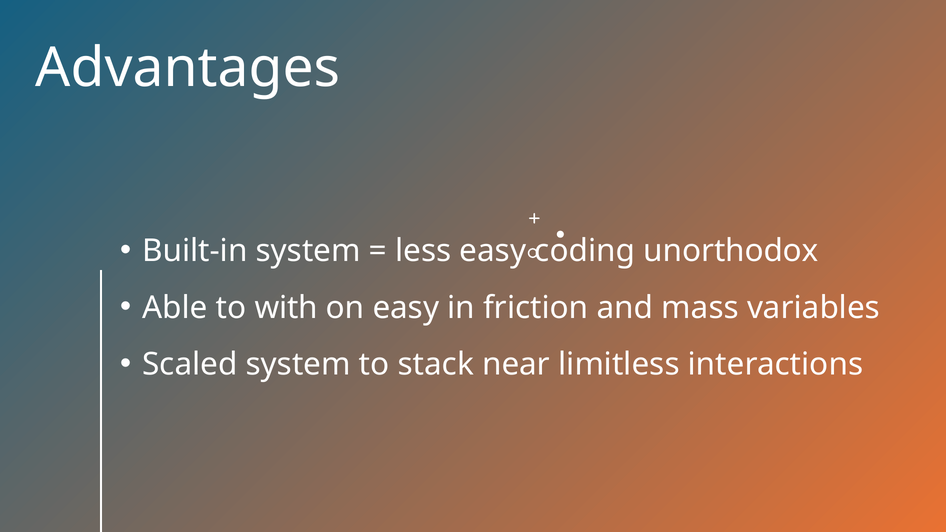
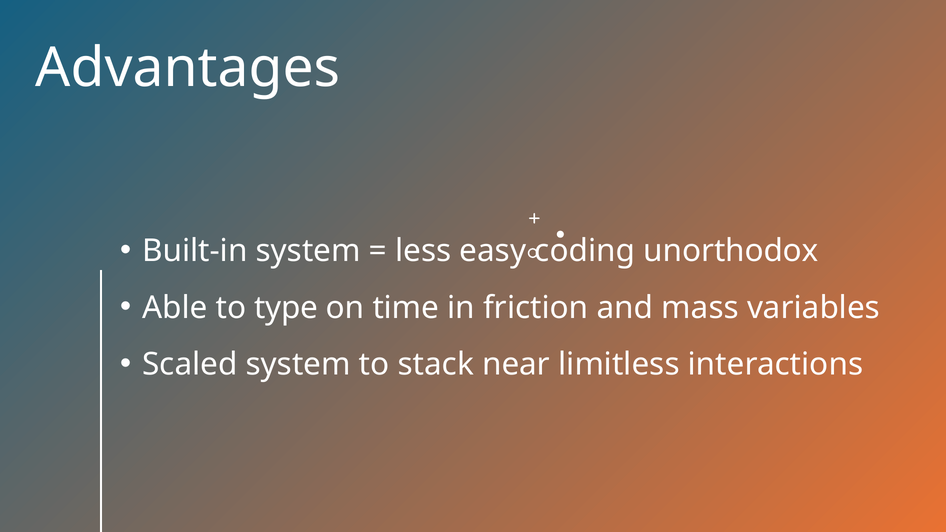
with: with -> type (286, 308)
on easy: easy -> time (406, 308)
